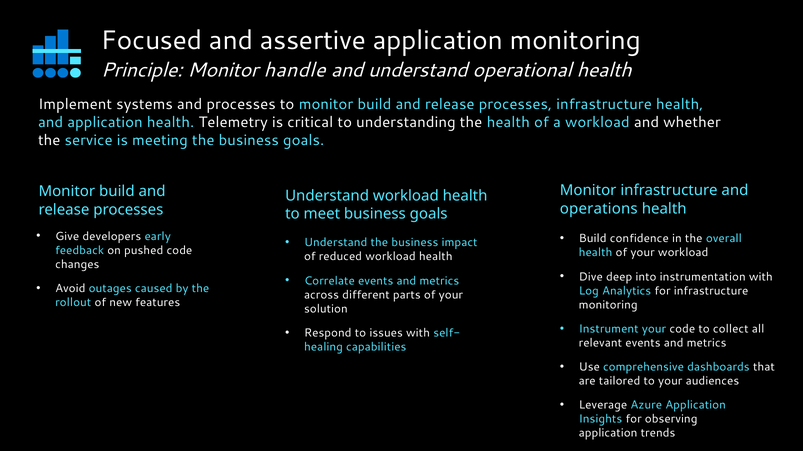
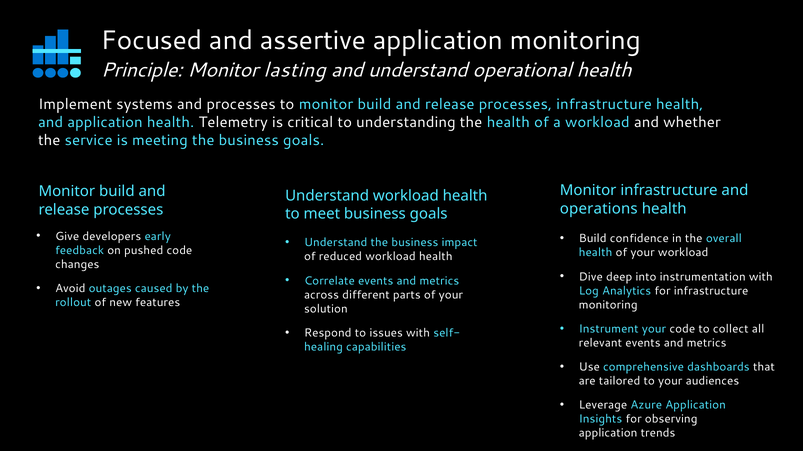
handle: handle -> lasting (295, 70)
